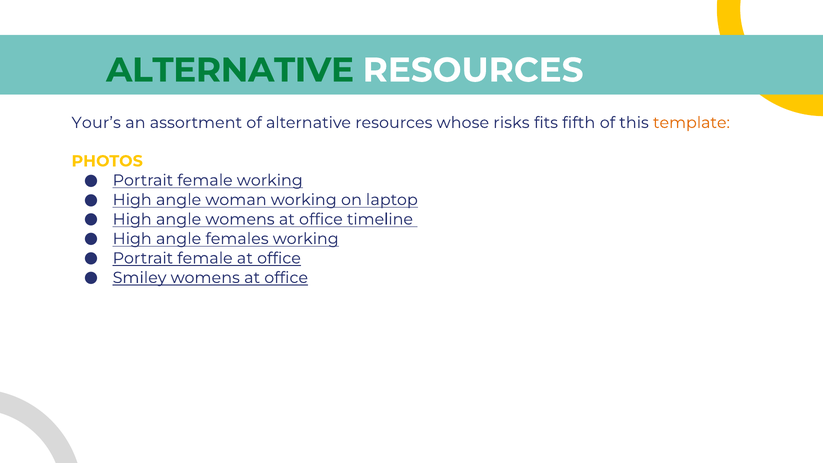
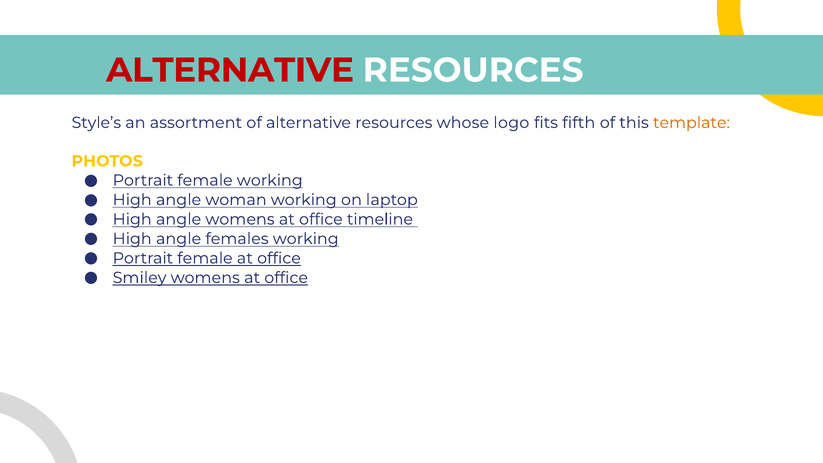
ALTERNATIVE colour: green -> red (230, 70)
Your’s: Your’s -> Style’s (96, 123)
risks: risks -> logo (511, 123)
